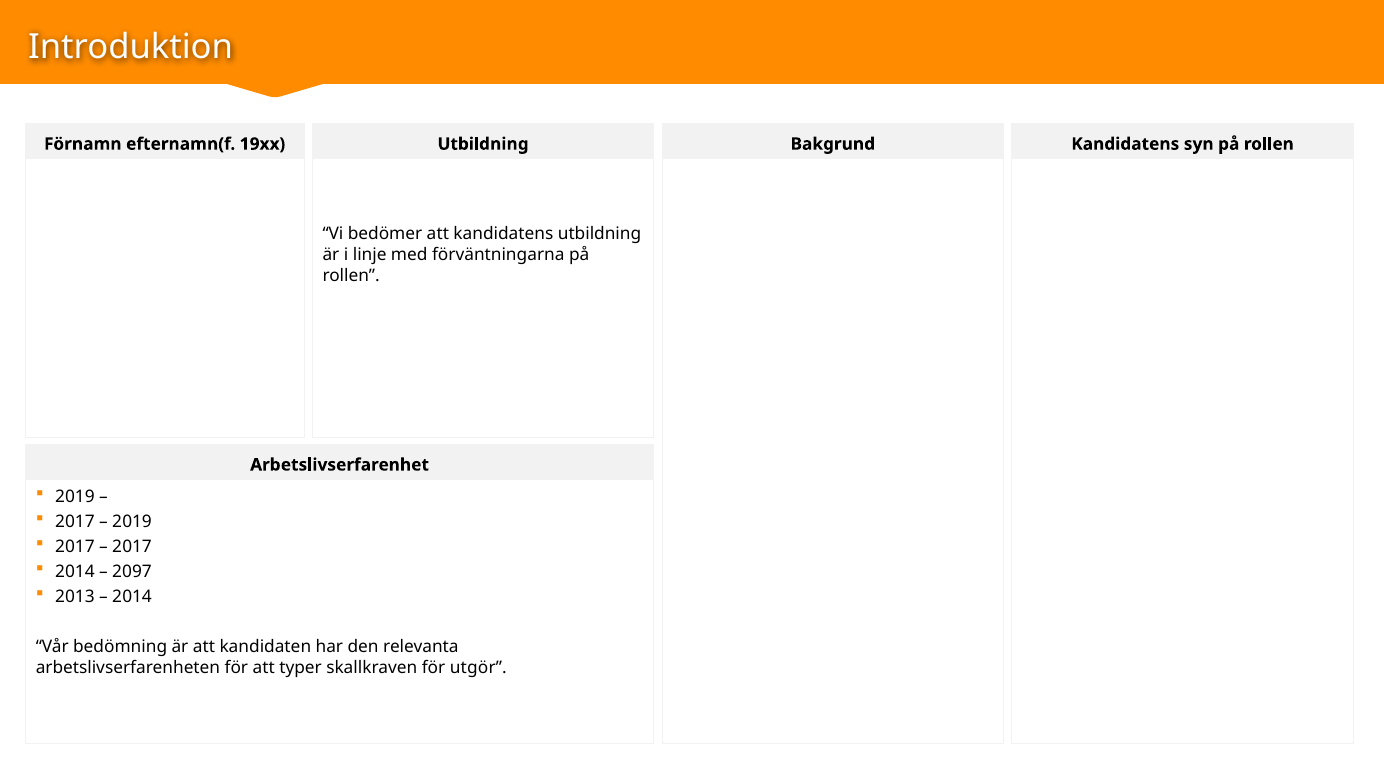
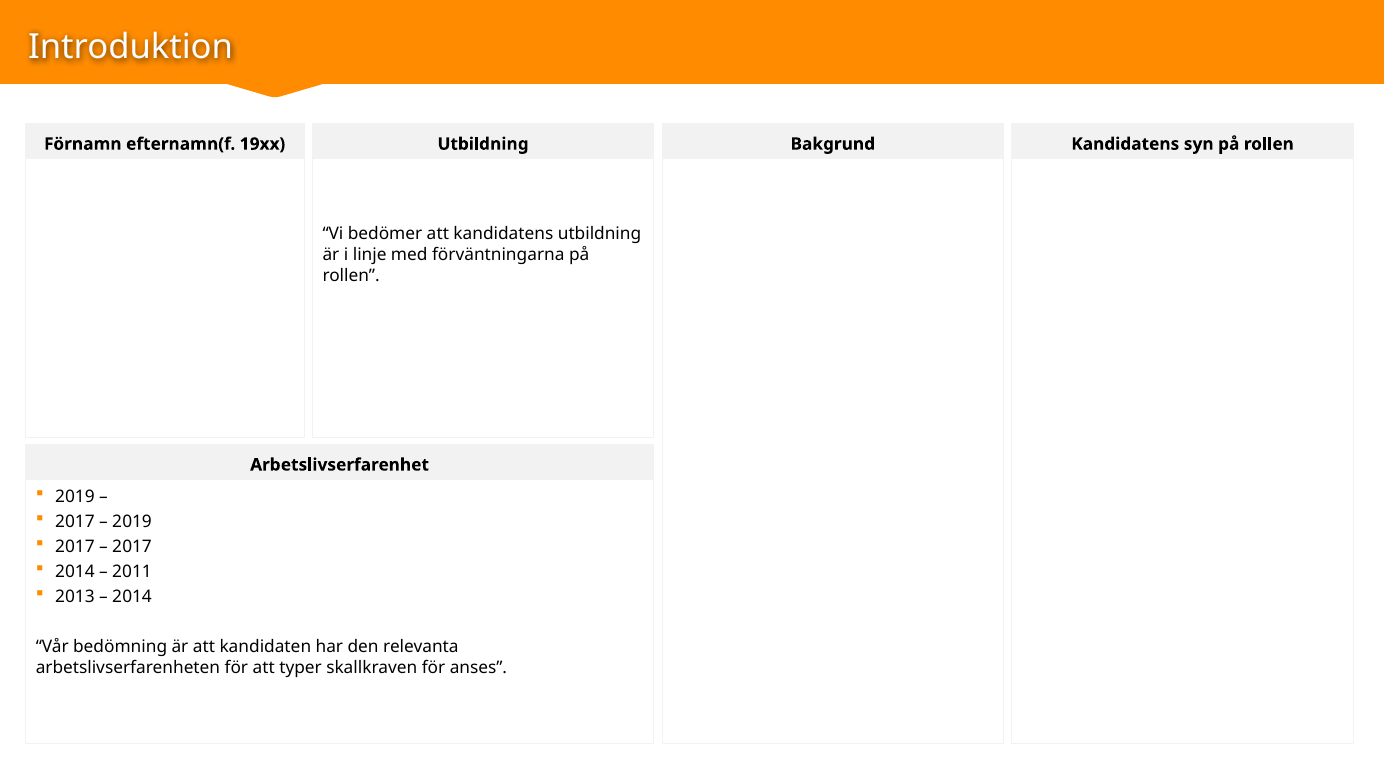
2097: 2097 -> 2011 (132, 572)
utgör: utgör -> anses (478, 668)
